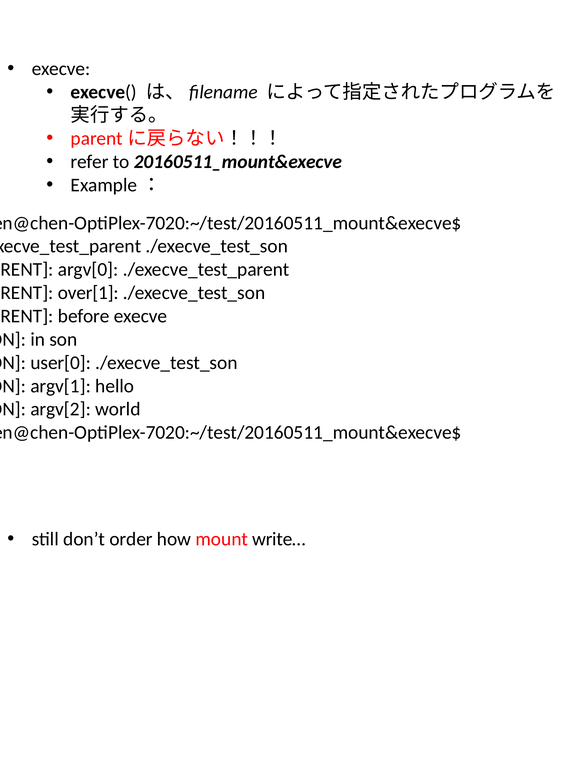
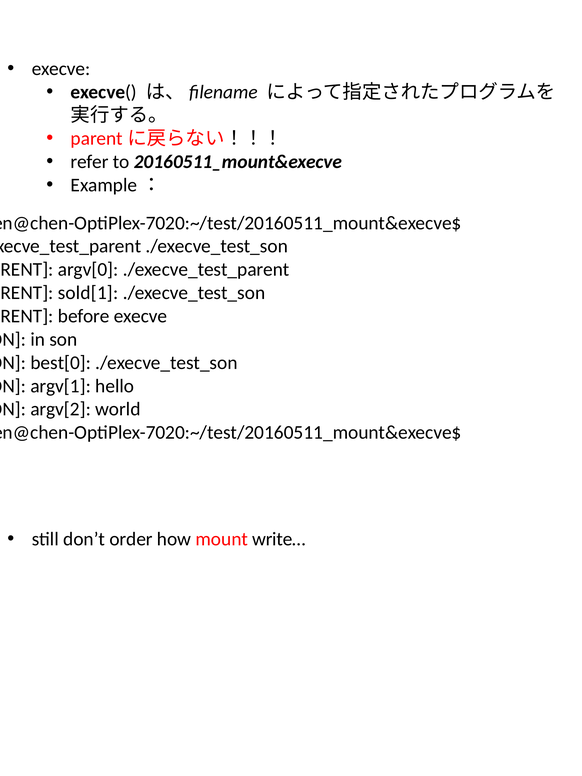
over[1: over[1 -> sold[1 (88, 293)
user[0: user[0 -> best[0 (61, 363)
